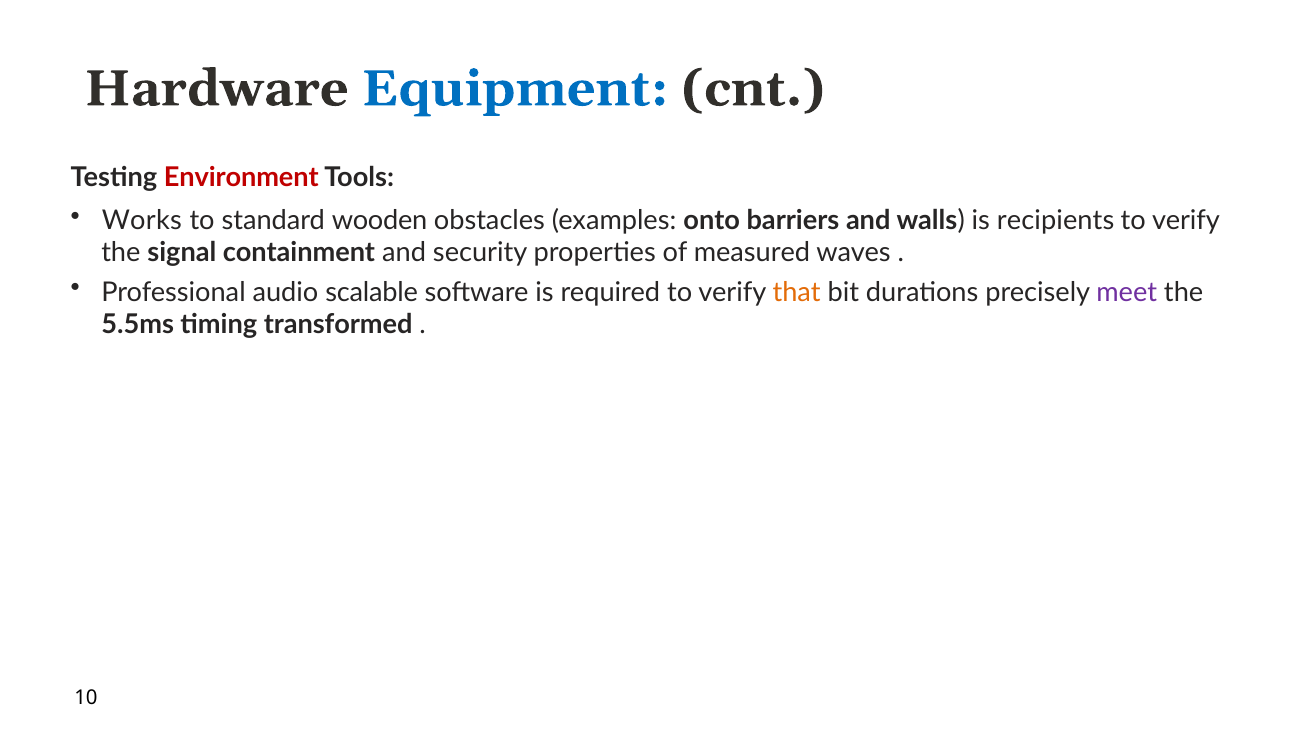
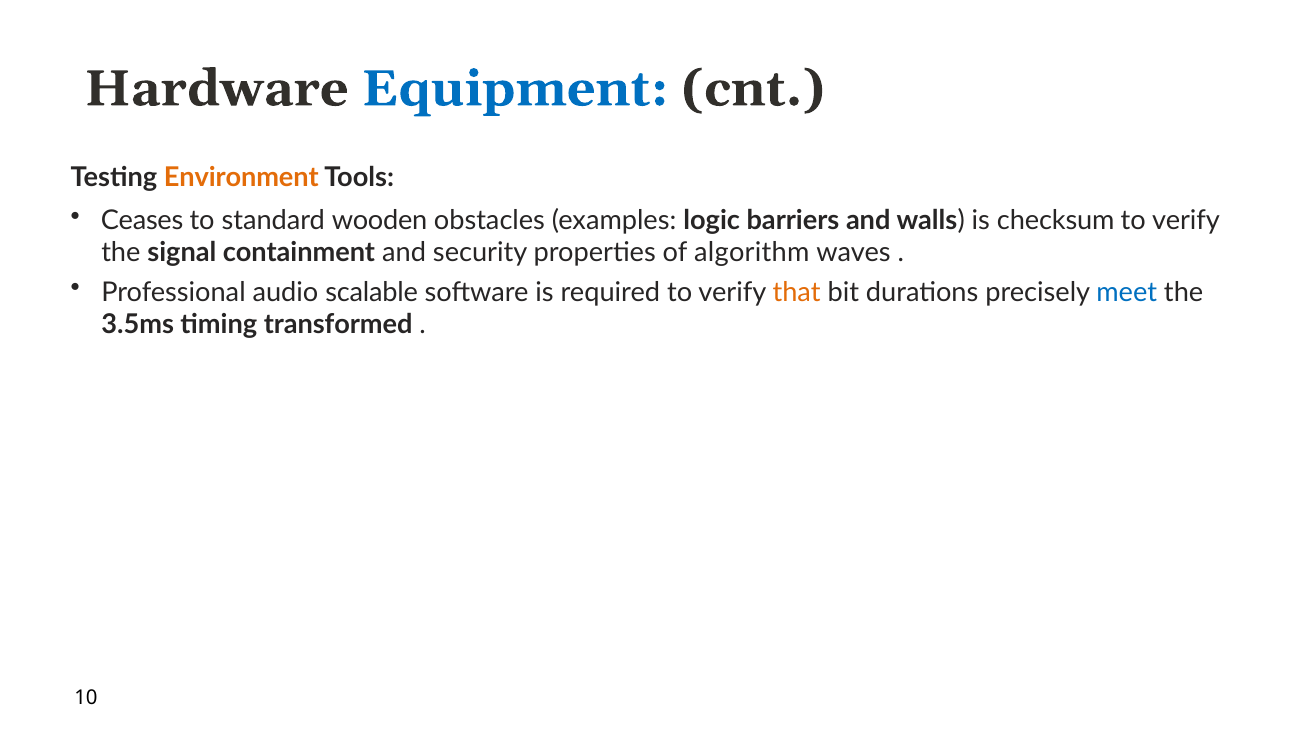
Environment colour: red -> orange (241, 177)
Works: Works -> Ceases (142, 220)
onto: onto -> logic (712, 220)
recipients: recipients -> checksum (1056, 220)
measured: measured -> algorithm (752, 253)
meet colour: purple -> blue (1127, 292)
5.5ms: 5.5ms -> 3.5ms (138, 324)
